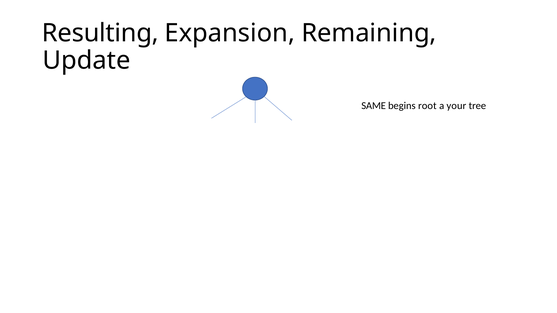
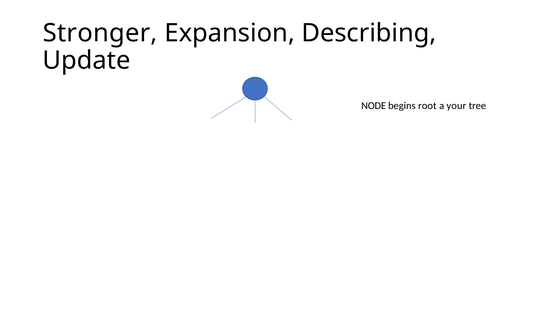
Resulting: Resulting -> Stronger (100, 33)
Remaining: Remaining -> Describing (369, 33)
SAME: SAME -> NODE (374, 106)
